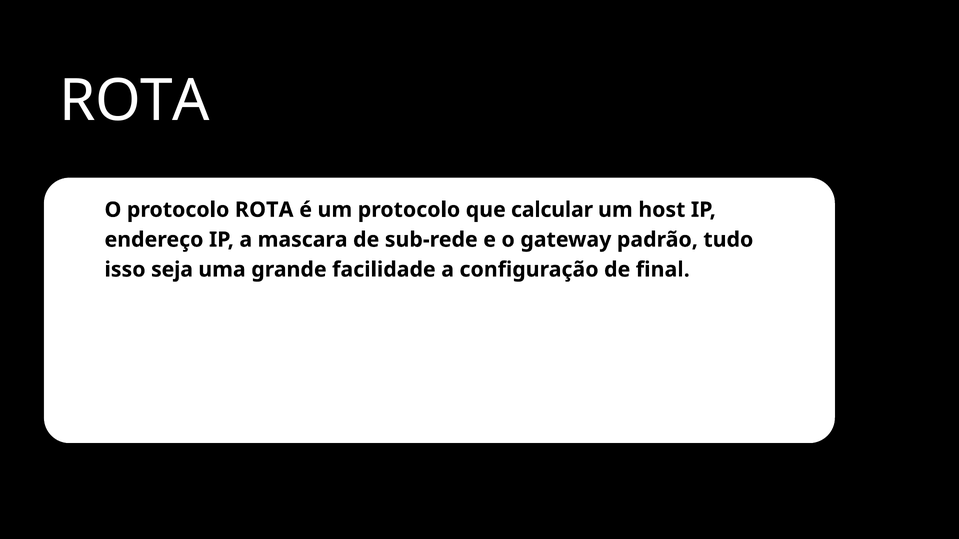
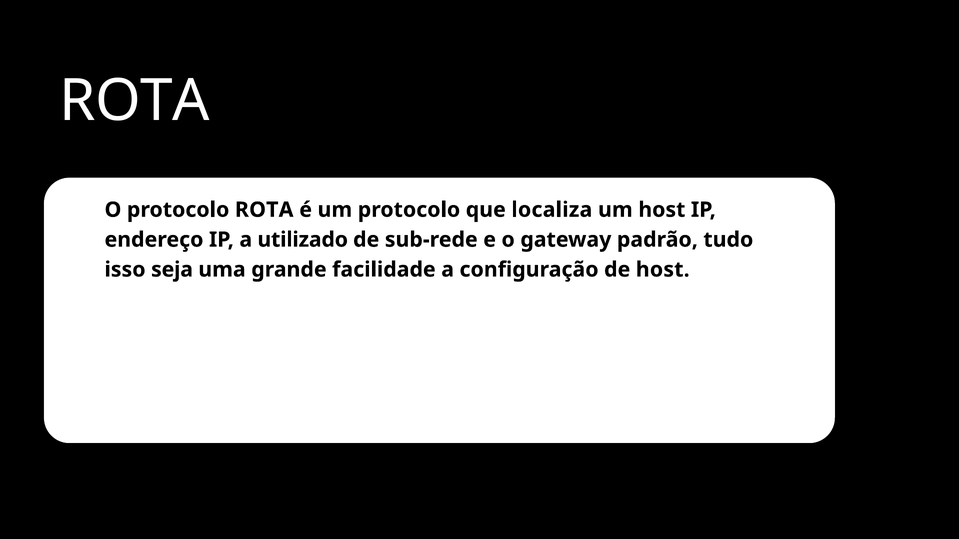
calcular: calcular -> localiza (552, 210)
mascara: mascara -> utilizado (303, 240)
de final: final -> host (663, 270)
